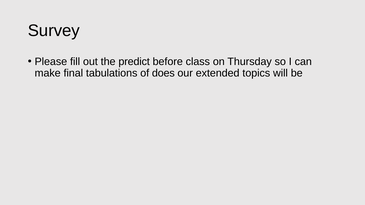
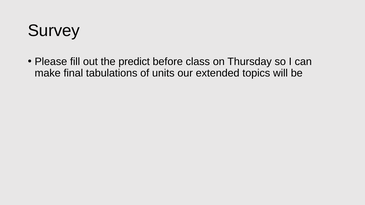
does: does -> units (163, 73)
